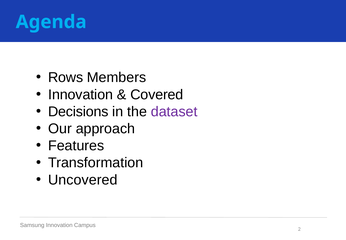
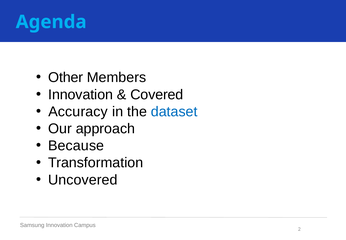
Rows: Rows -> Other (66, 77)
Decisions: Decisions -> Accuracy (78, 112)
dataset colour: purple -> blue (174, 112)
Features: Features -> Because (76, 146)
